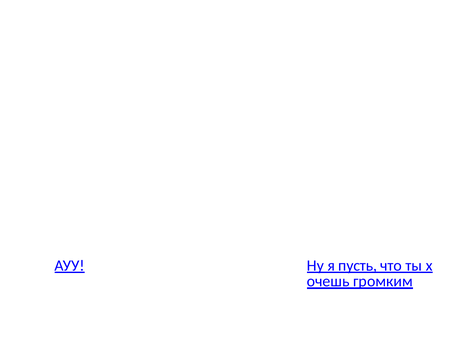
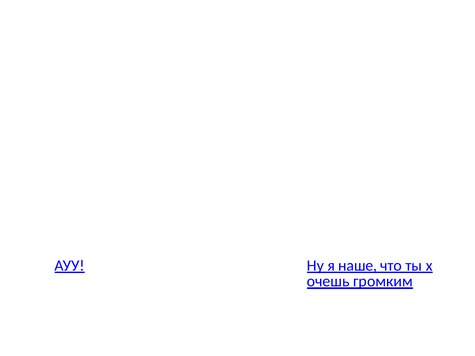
пусть: пусть -> наше (358, 266)
